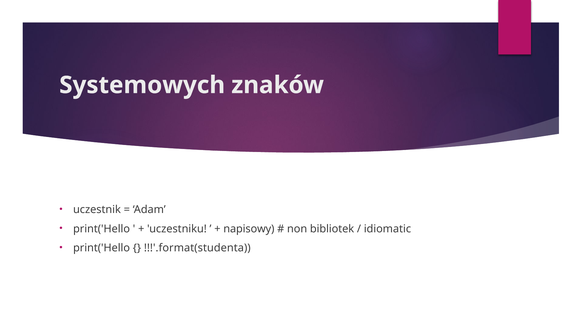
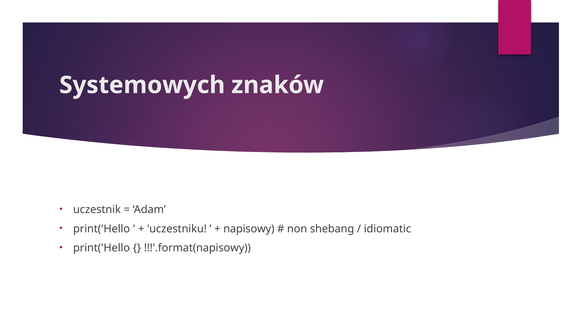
bibliotek: bibliotek -> shebang (332, 229)
!!!'.format(studenta: !!!'.format(studenta -> !!!'.format(napisowy (197, 248)
